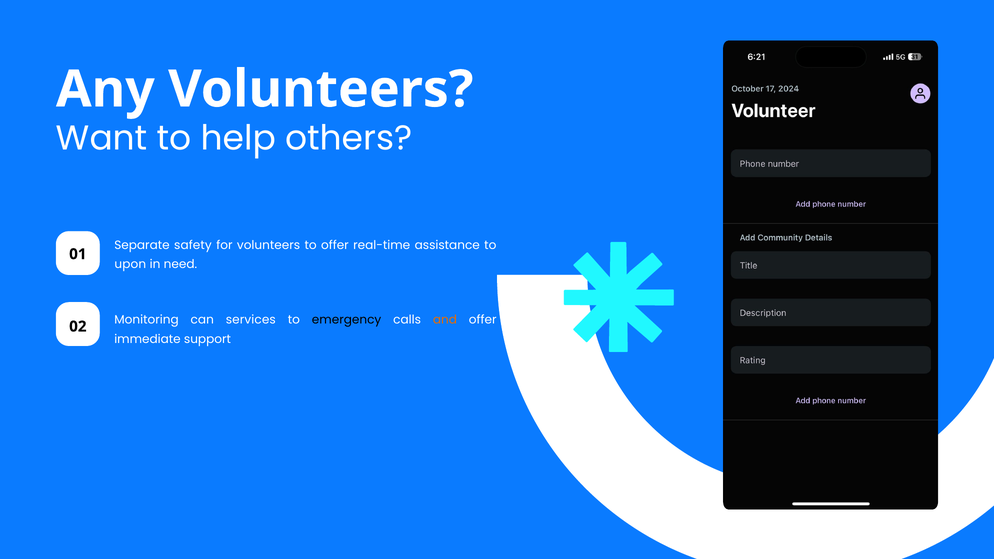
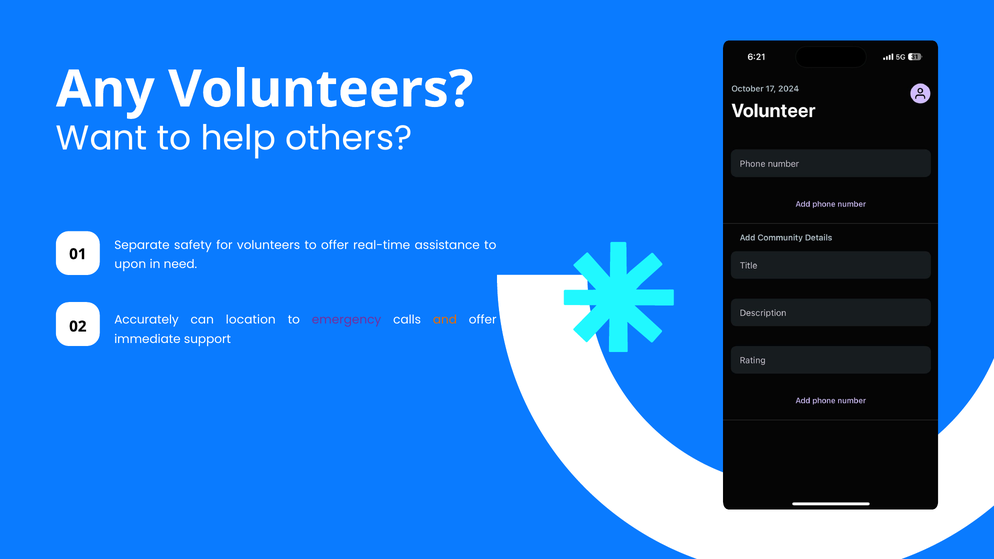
Monitoring: Monitoring -> Accurately (146, 320)
services: services -> location (251, 320)
emergency colour: black -> purple (347, 320)
